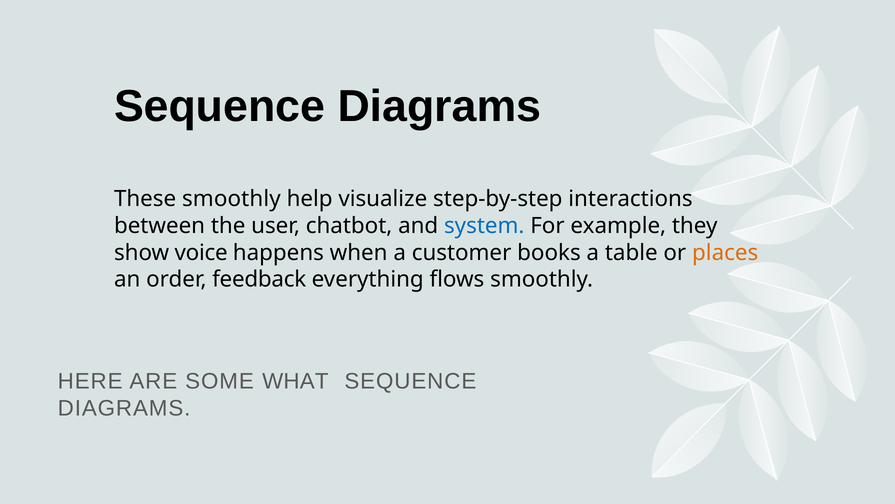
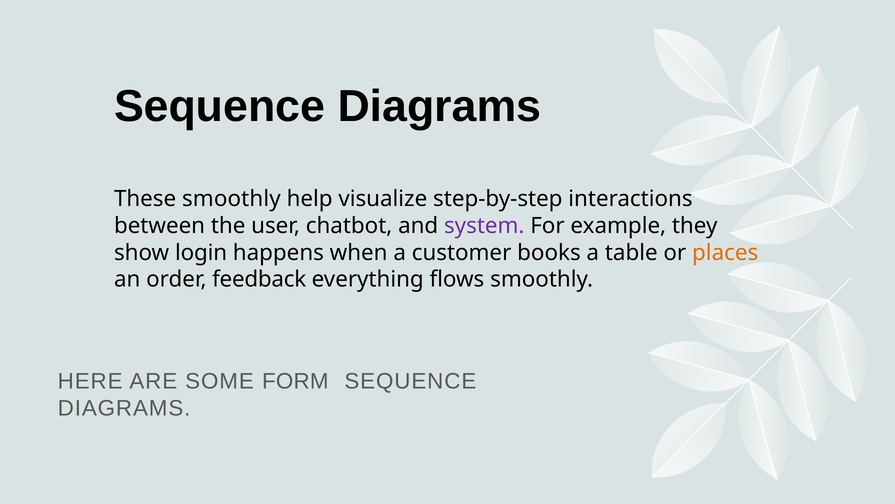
system colour: blue -> purple (484, 226)
voice: voice -> login (201, 252)
WHAT: WHAT -> FORM (295, 381)
